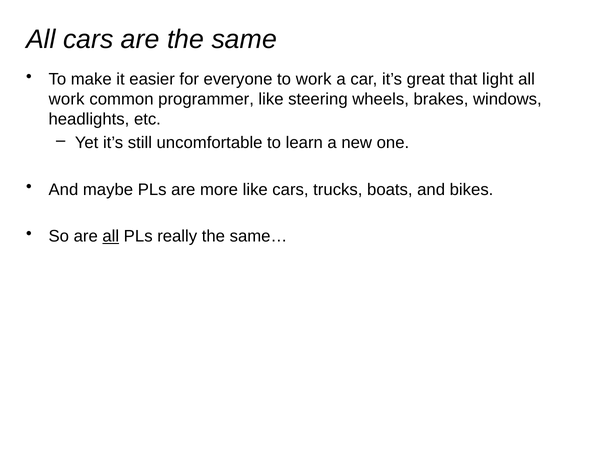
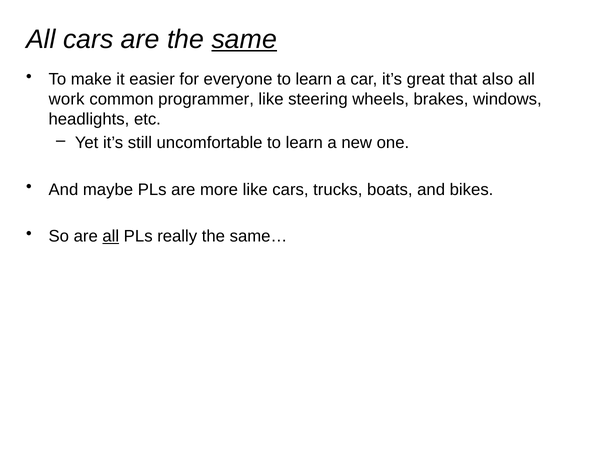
same underline: none -> present (244, 39)
everyone to work: work -> learn (314, 79)
light: light -> also (498, 79)
